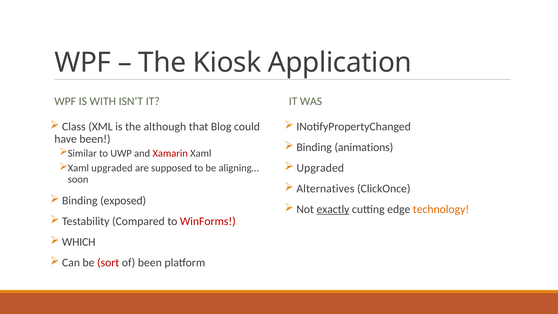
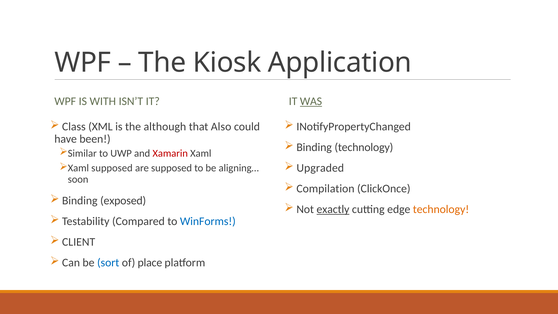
WAS underline: none -> present (311, 101)
Blog: Blog -> Also (221, 126)
Binding animations: animations -> technology (364, 147)
upgraded: upgraded -> supposed (112, 168)
Alternatives: Alternatives -> Compilation (325, 189)
WinForms colour: red -> blue (208, 221)
WHICH: WHICH -> CLIENT (79, 242)
sort colour: red -> blue (108, 263)
of been: been -> place (150, 263)
